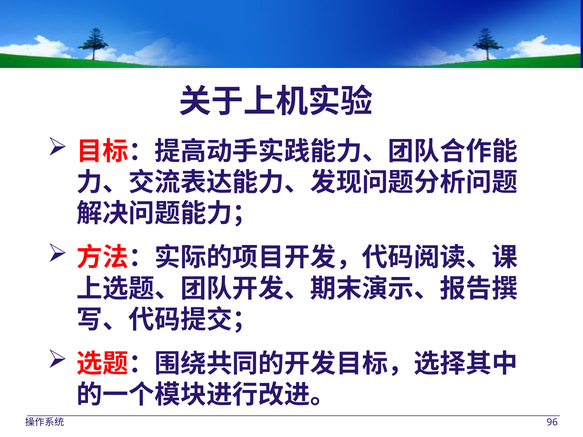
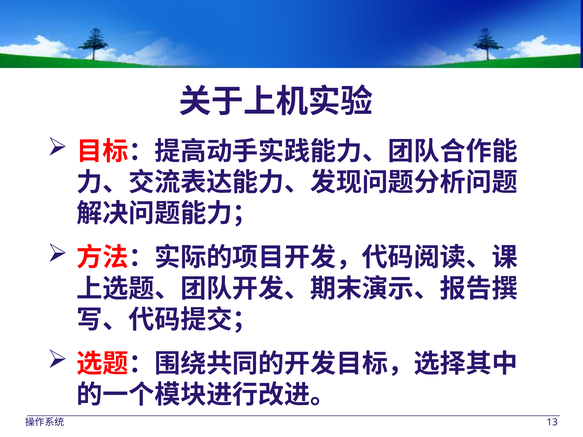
96: 96 -> 13 (552, 423)
